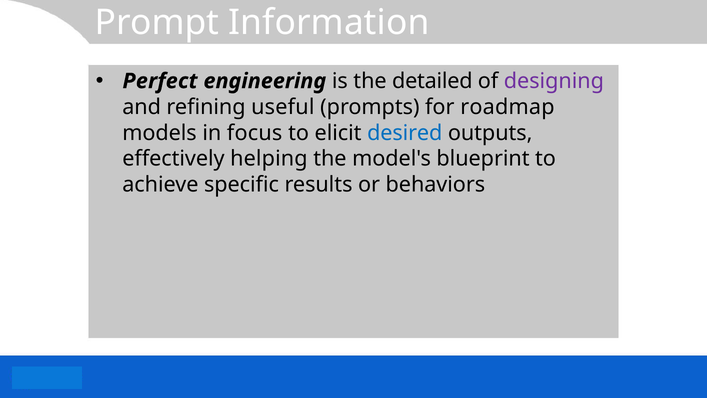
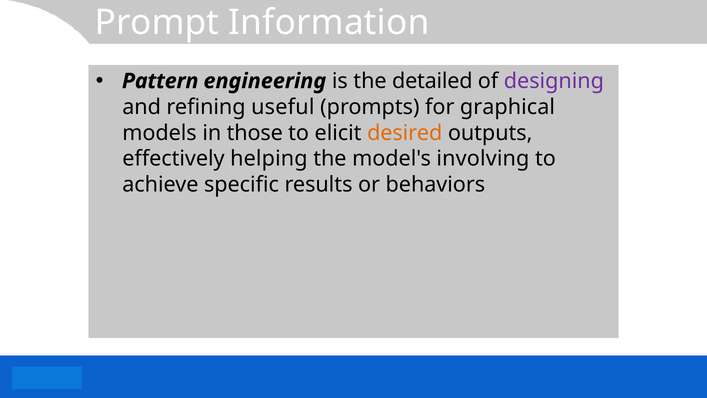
Perfect: Perfect -> Pattern (160, 81)
roadmap: roadmap -> graphical (508, 107)
focus: focus -> those (255, 133)
desired colour: blue -> orange (405, 133)
blueprint: blueprint -> involving (483, 159)
